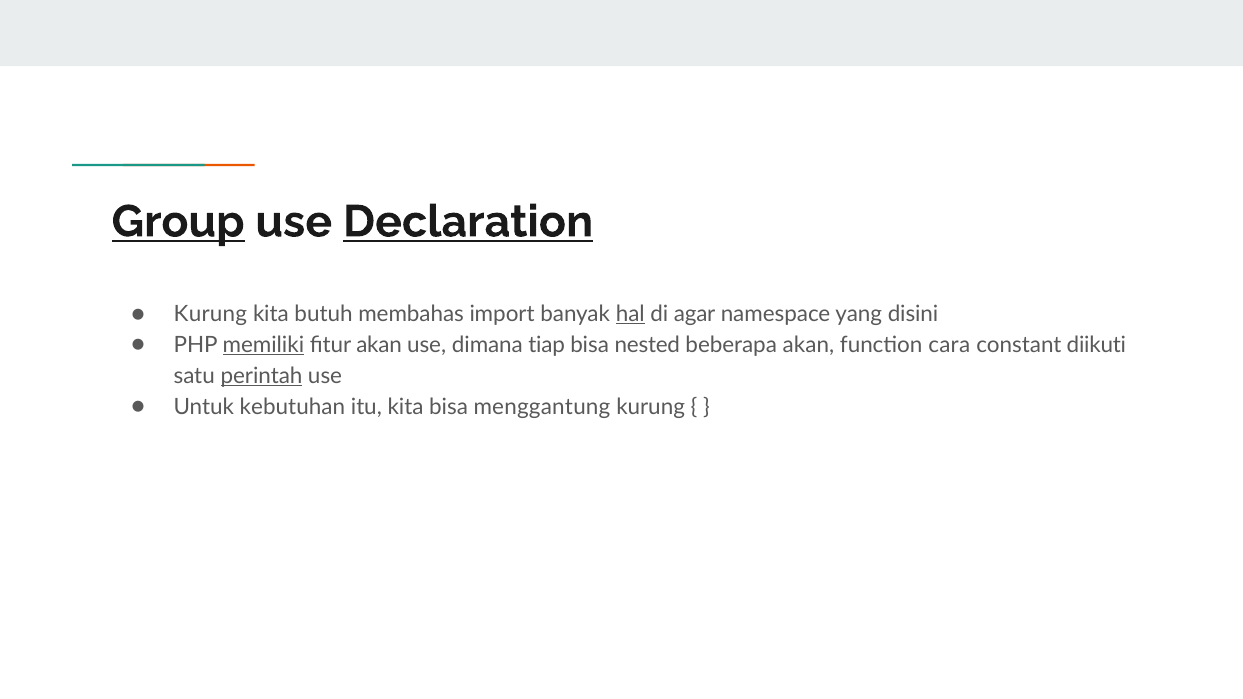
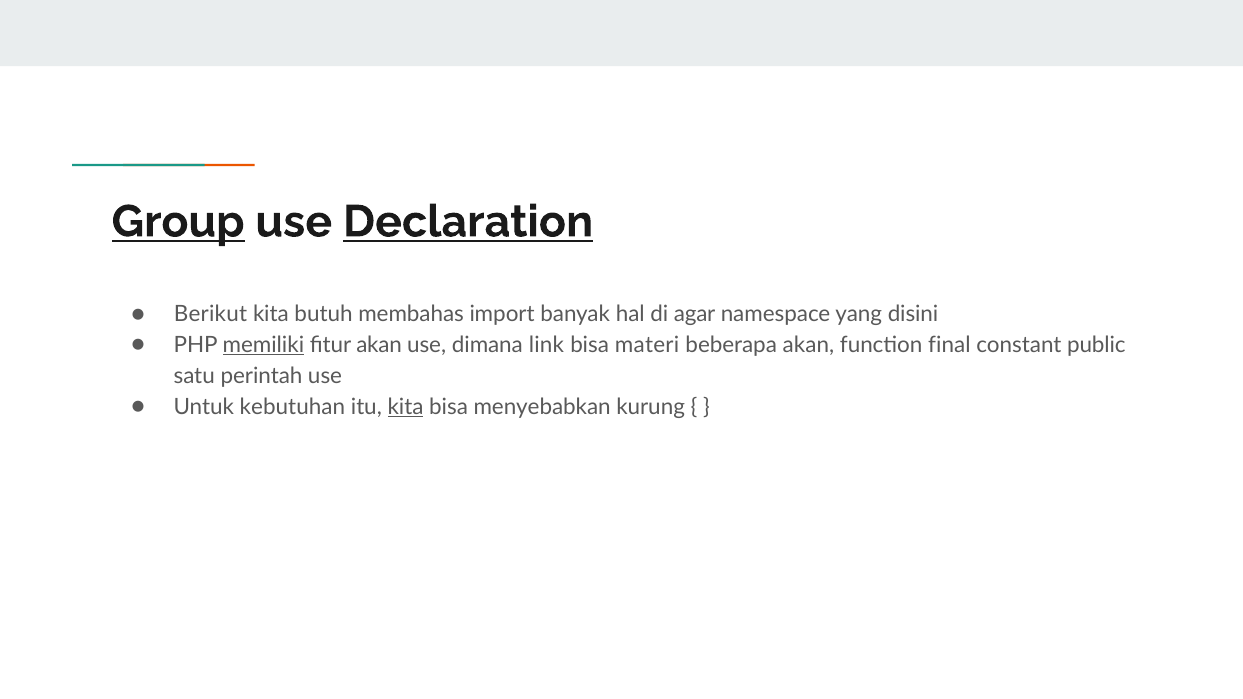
Kurung: Kurung -> Berikut (210, 314)
hal underline: present -> none (630, 314)
tiap: tiap -> link (546, 345)
nested: nested -> materi (647, 345)
cara: cara -> final (949, 345)
diikuti: diikuti -> public (1096, 345)
perintah underline: present -> none (262, 376)
kita underline: none -> present (406, 407)
menggantung: menggantung -> menyebabkan (542, 407)
